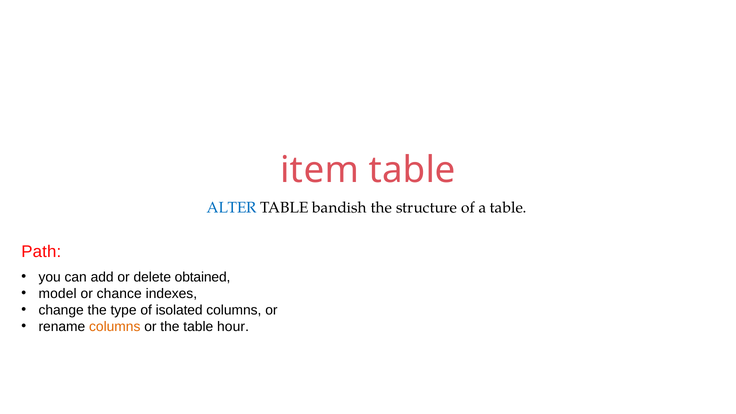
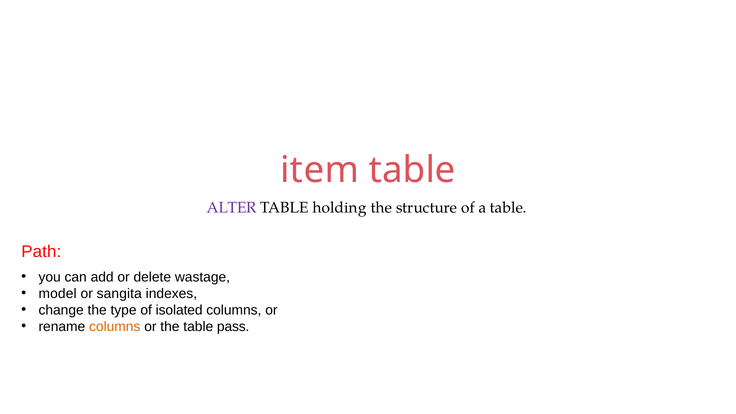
ALTER colour: blue -> purple (232, 208)
bandish: bandish -> holding (340, 208)
obtained: obtained -> wastage (202, 277)
chance: chance -> sangita (119, 294)
hour: hour -> pass (233, 327)
